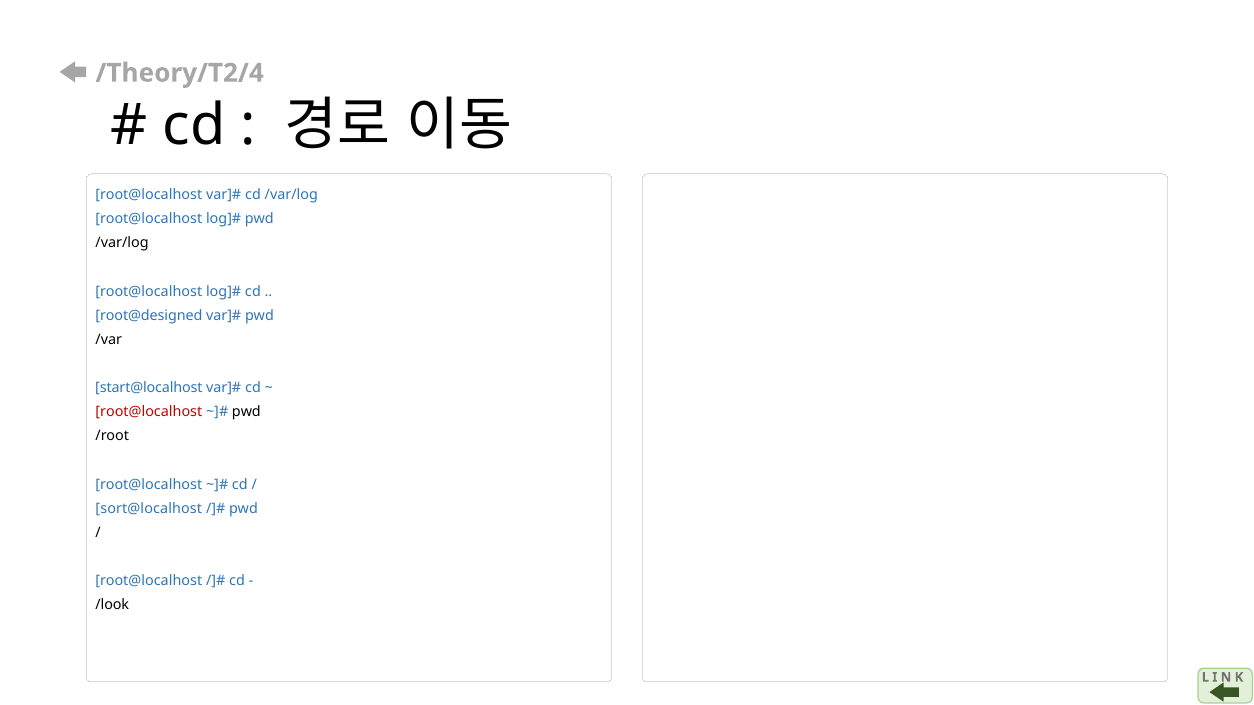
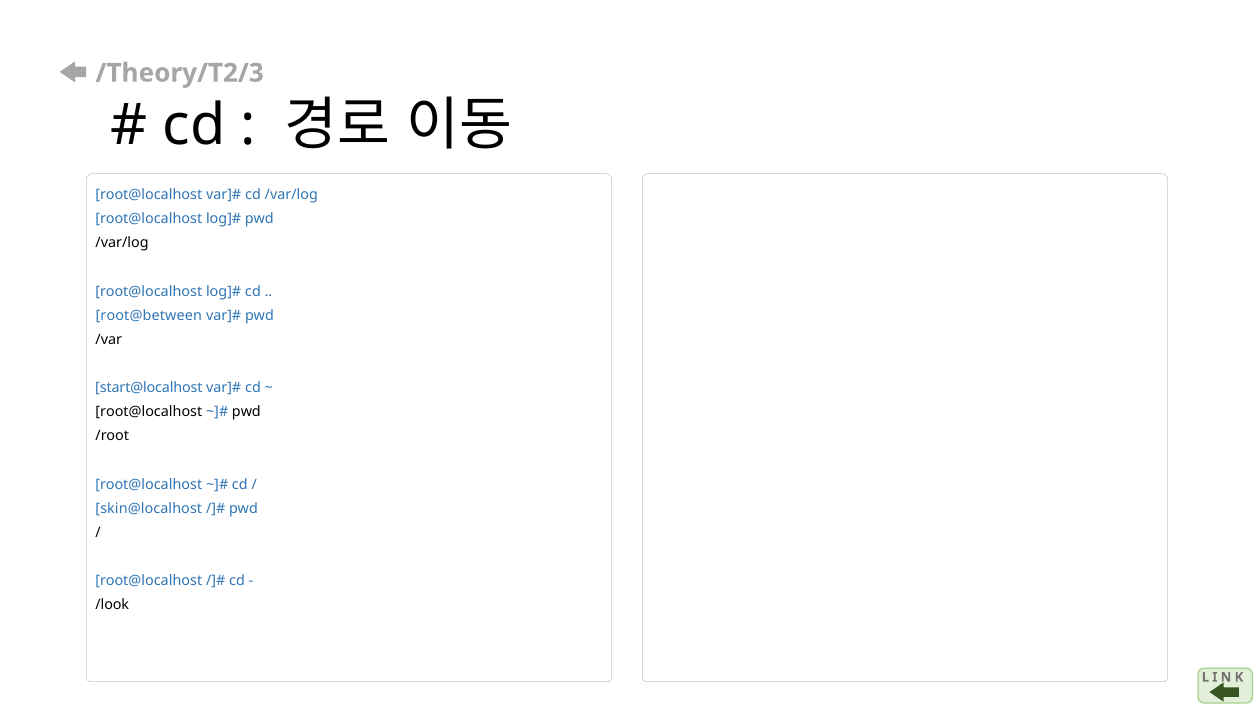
/Theory/T2/4: /Theory/T2/4 -> /Theory/T2/3 (180, 73)
root@designed: root@designed -> root@between (149, 316)
root@localhost colour: red -> black (149, 412)
sort@localhost: sort@localhost -> skin@localhost (149, 509)
